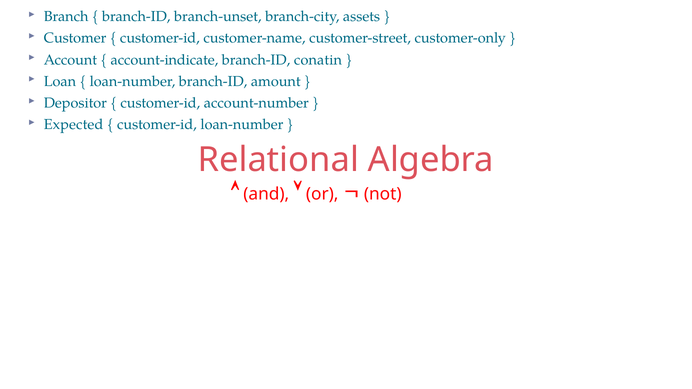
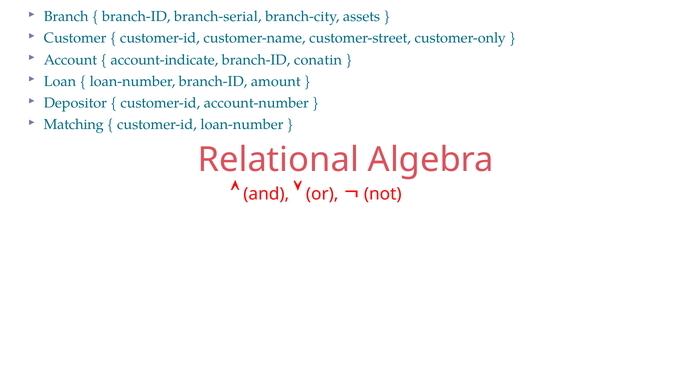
branch-unset: branch-unset -> branch-serial (218, 17)
Expected: Expected -> Matching (74, 125)
